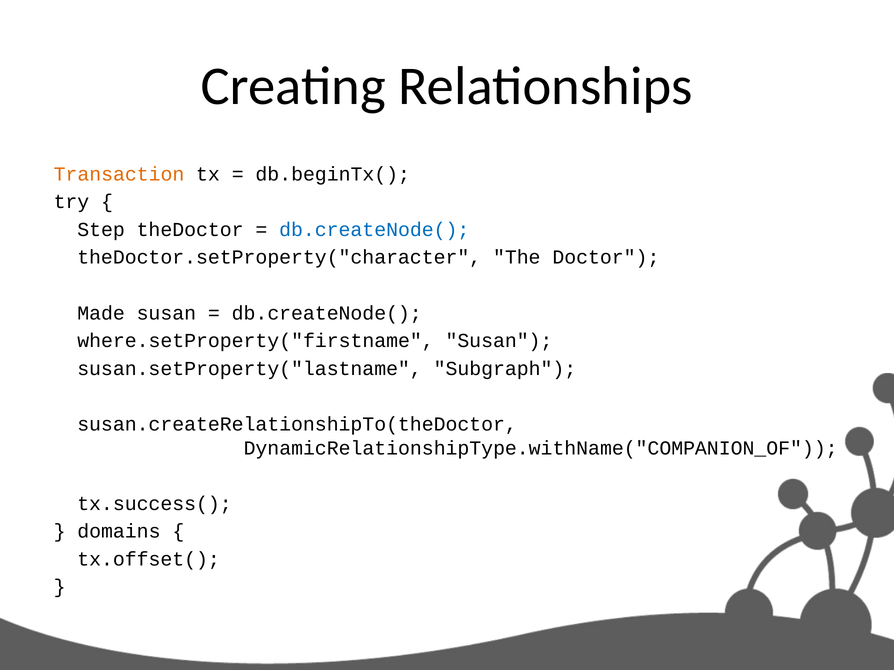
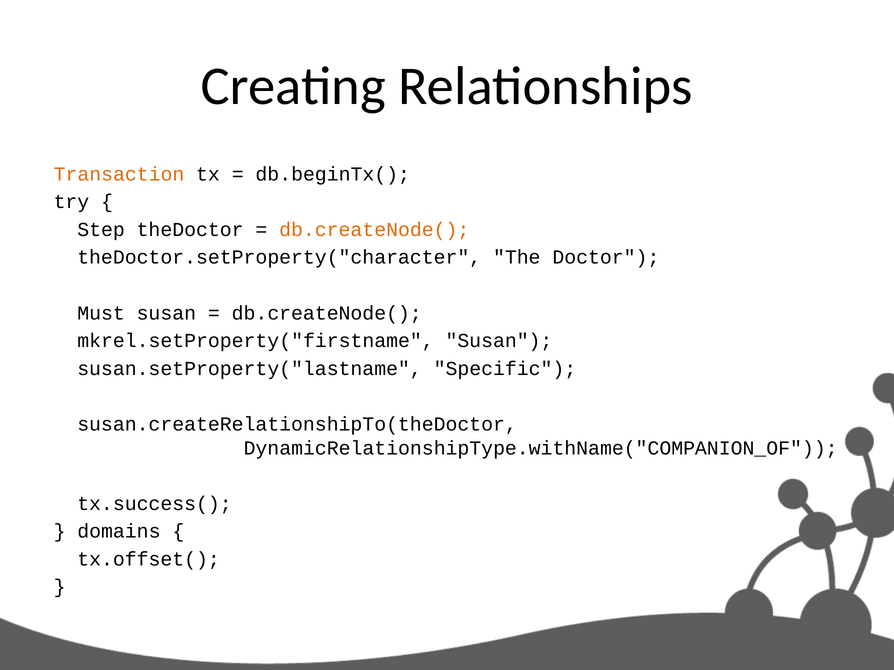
db.createNode( colour: blue -> orange (374, 230)
Made: Made -> Must (101, 313)
where.setProperty("firstname: where.setProperty("firstname -> mkrel.setProperty("firstname (256, 341)
Subgraph: Subgraph -> Specific (505, 369)
